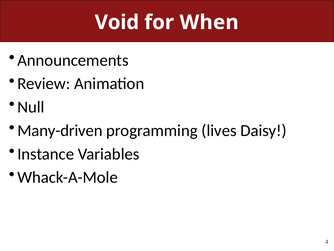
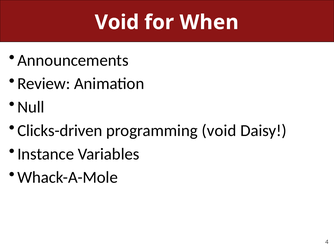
Many-driven: Many-driven -> Clicks-driven (60, 130)
programming lives: lives -> void (219, 130)
